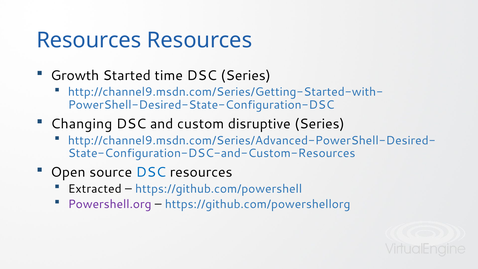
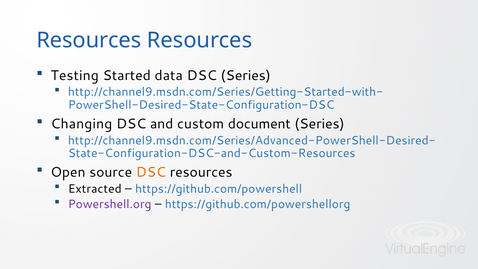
Growth: Growth -> Testing (75, 76)
time: time -> data (169, 76)
disruptive: disruptive -> document (259, 124)
DSC colour: blue -> orange (151, 172)
